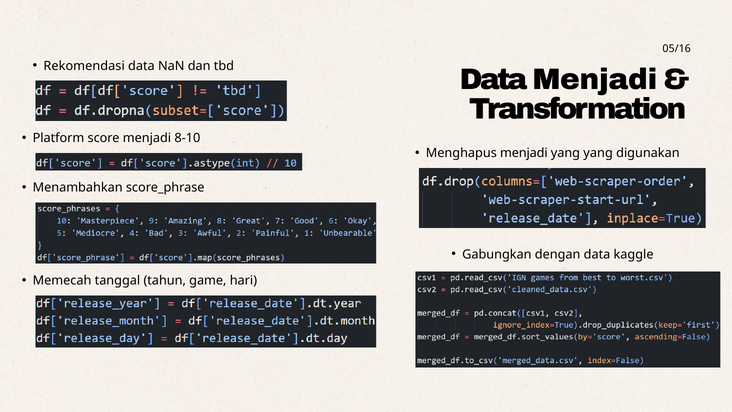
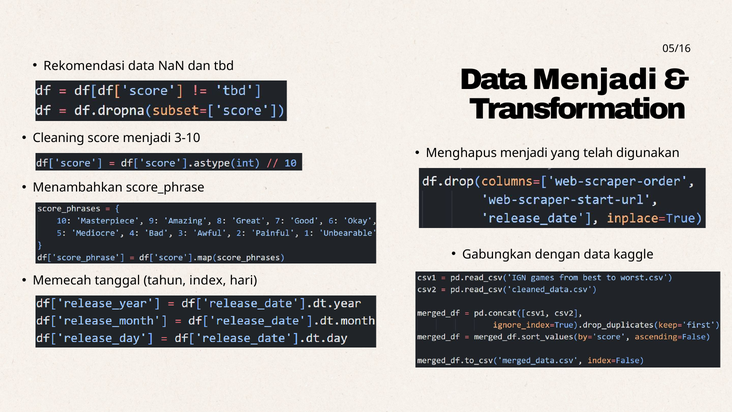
Platform: Platform -> Cleaning (59, 138)
8-10: 8-10 -> 3-10 (187, 138)
yang yang: yang -> telah (598, 153)
game: game -> index (208, 281)
